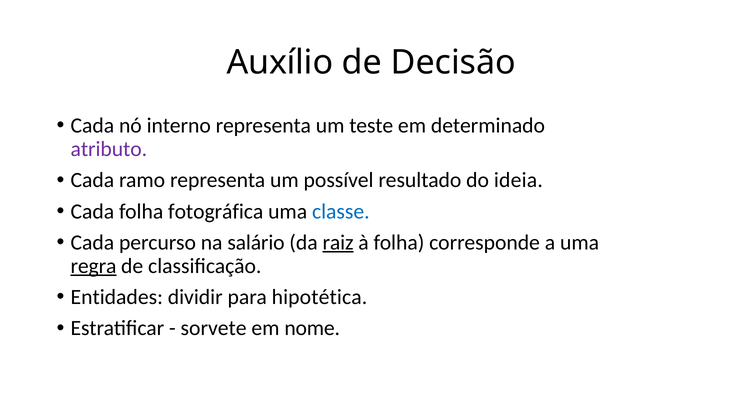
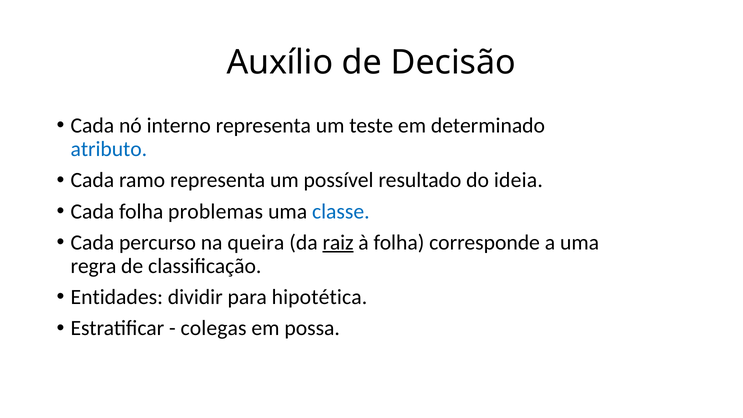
atributo colour: purple -> blue (109, 149)
fotográfica: fotográfica -> problemas (216, 211)
salário: salário -> queira (256, 242)
regra underline: present -> none (93, 266)
sorvete: sorvete -> colegas (214, 328)
nome: nome -> possa (312, 328)
